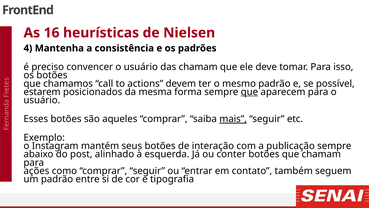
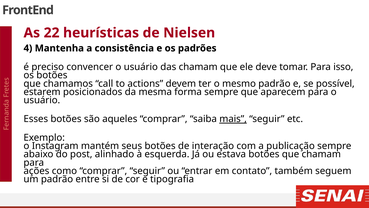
16: 16 -> 22 (52, 33)
que underline: present -> none (249, 92)
conter: conter -> estava (231, 154)
